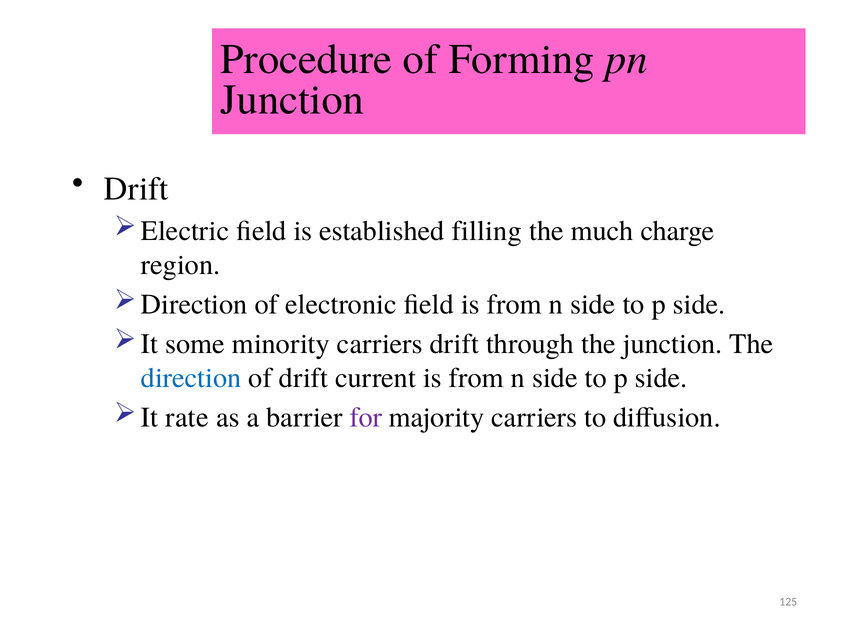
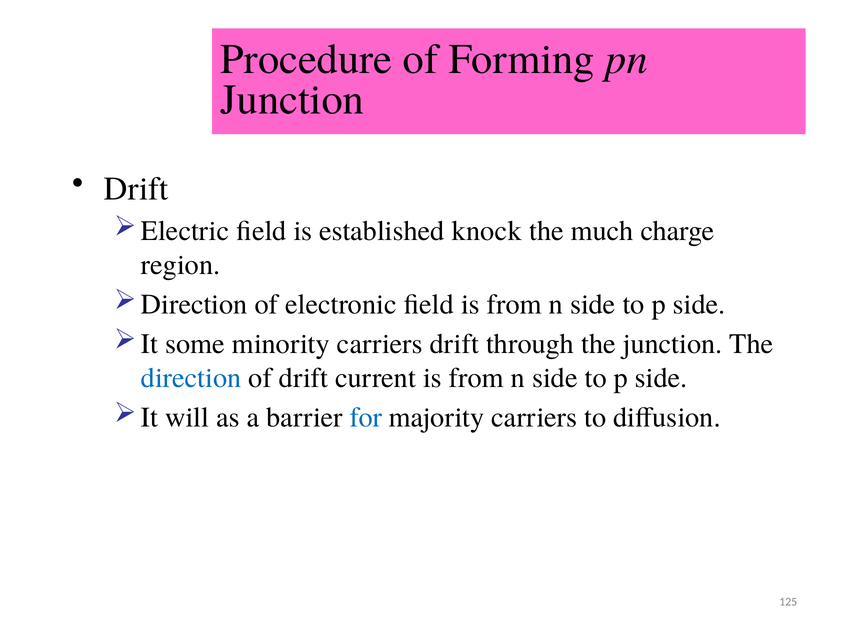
filling: filling -> knock (487, 231)
rate: rate -> will (187, 417)
for colour: purple -> blue (366, 417)
